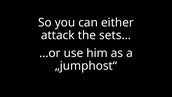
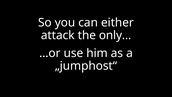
sets…: sets… -> only… (115, 35)
